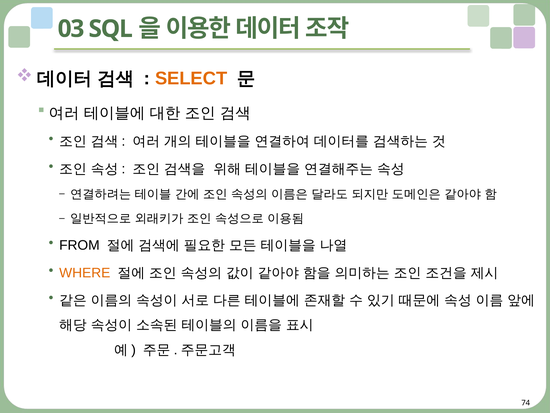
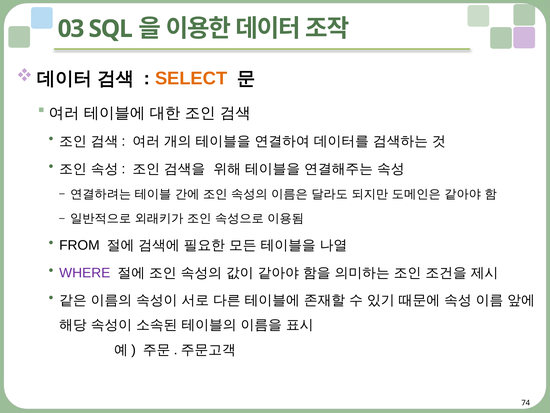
WHERE colour: orange -> purple (85, 272)
